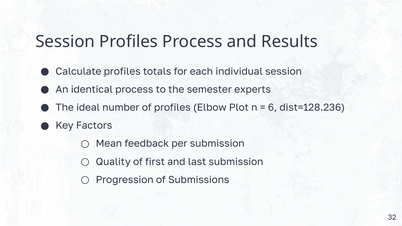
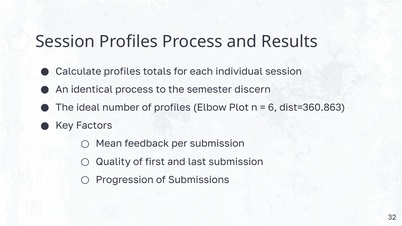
experts: experts -> discern (253, 89)
dist=128.236: dist=128.236 -> dist=360.863 (312, 108)
